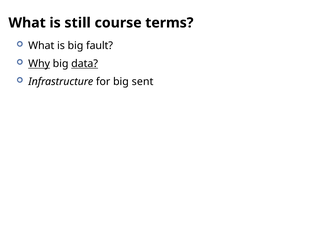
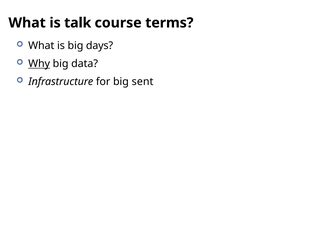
still: still -> talk (78, 23)
fault: fault -> days (100, 46)
data underline: present -> none (85, 64)
